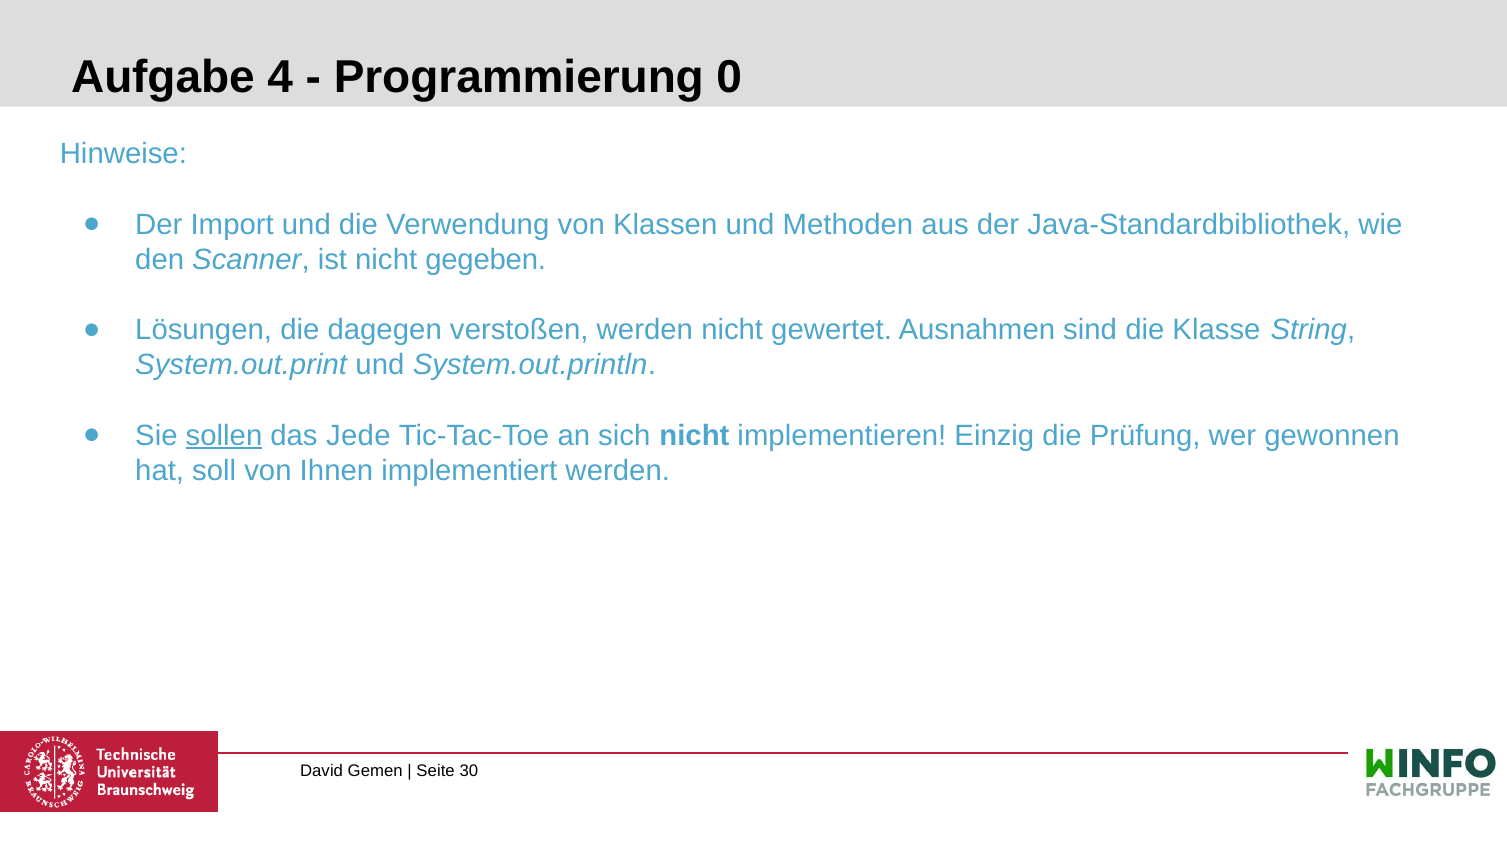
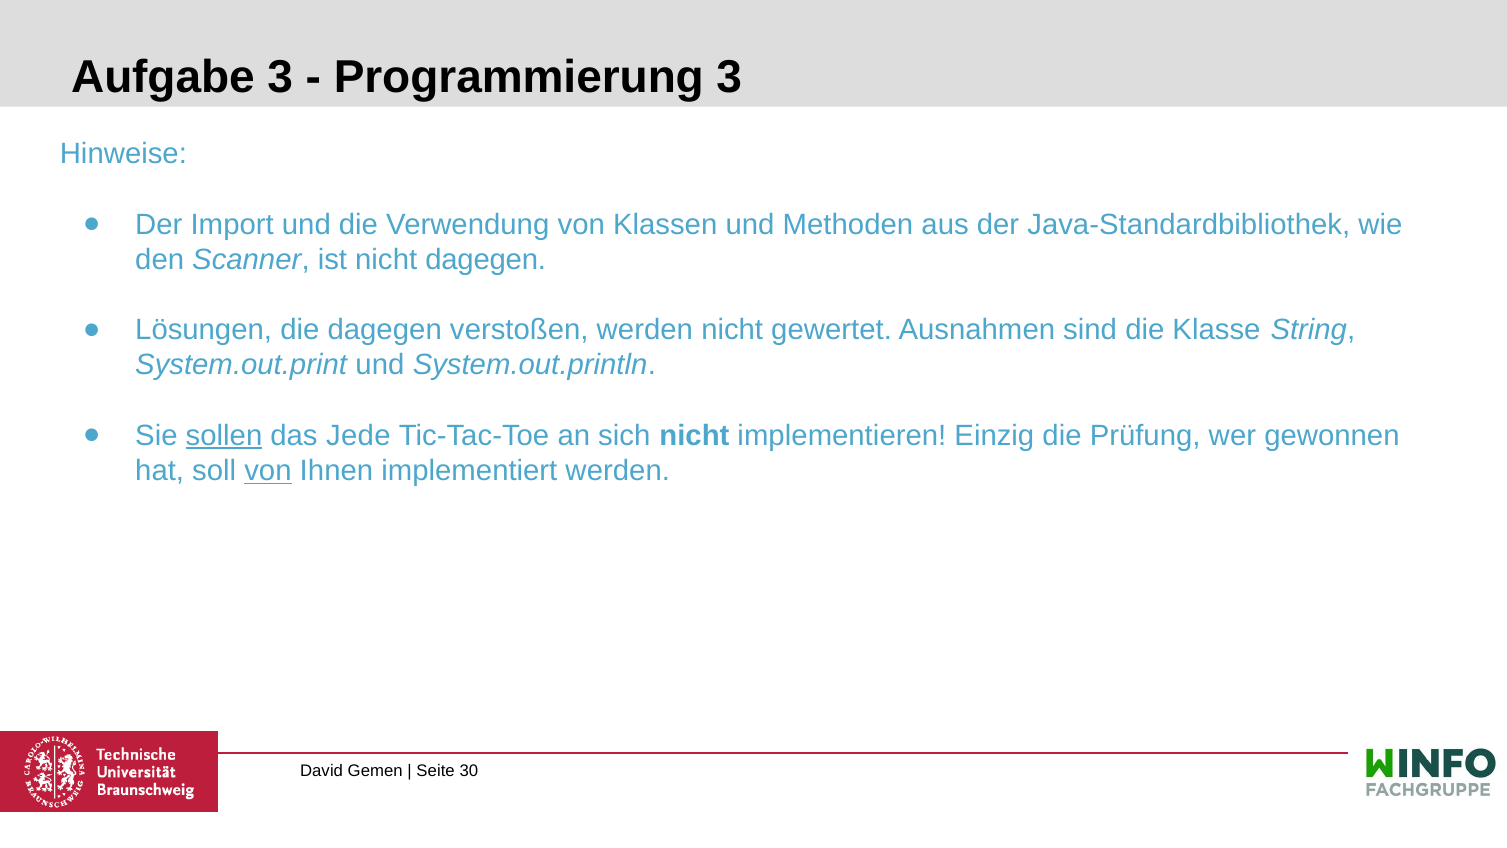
Aufgabe 4: 4 -> 3 (280, 77)
Programmierung 0: 0 -> 3 (729, 77)
nicht gegeben: gegeben -> dagegen (486, 260)
von underline: none -> present (268, 471)
